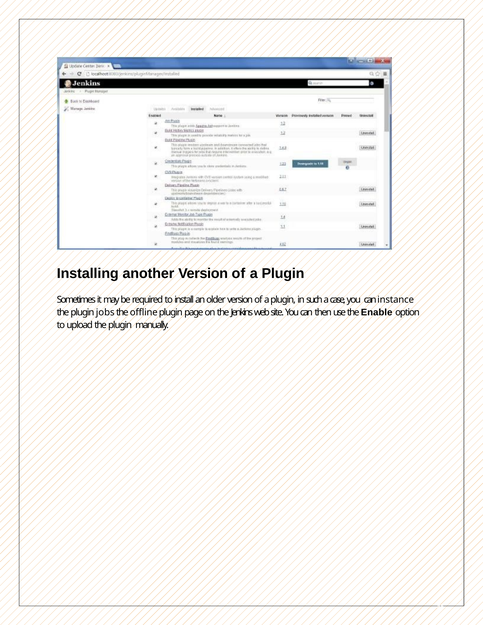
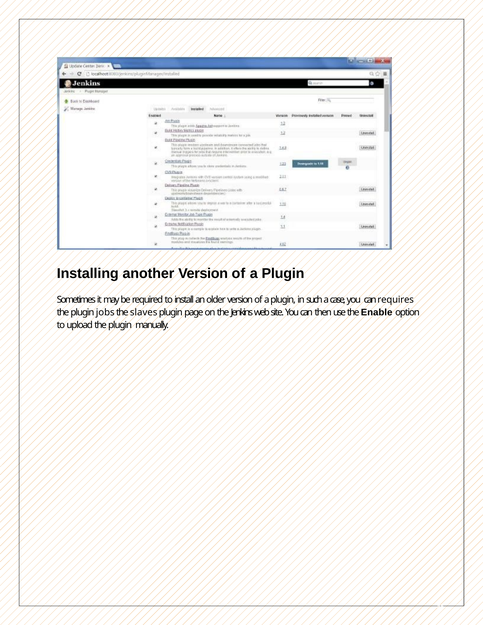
instance: instance -> requires (396, 300)
offline: offline -> slaves (144, 312)
